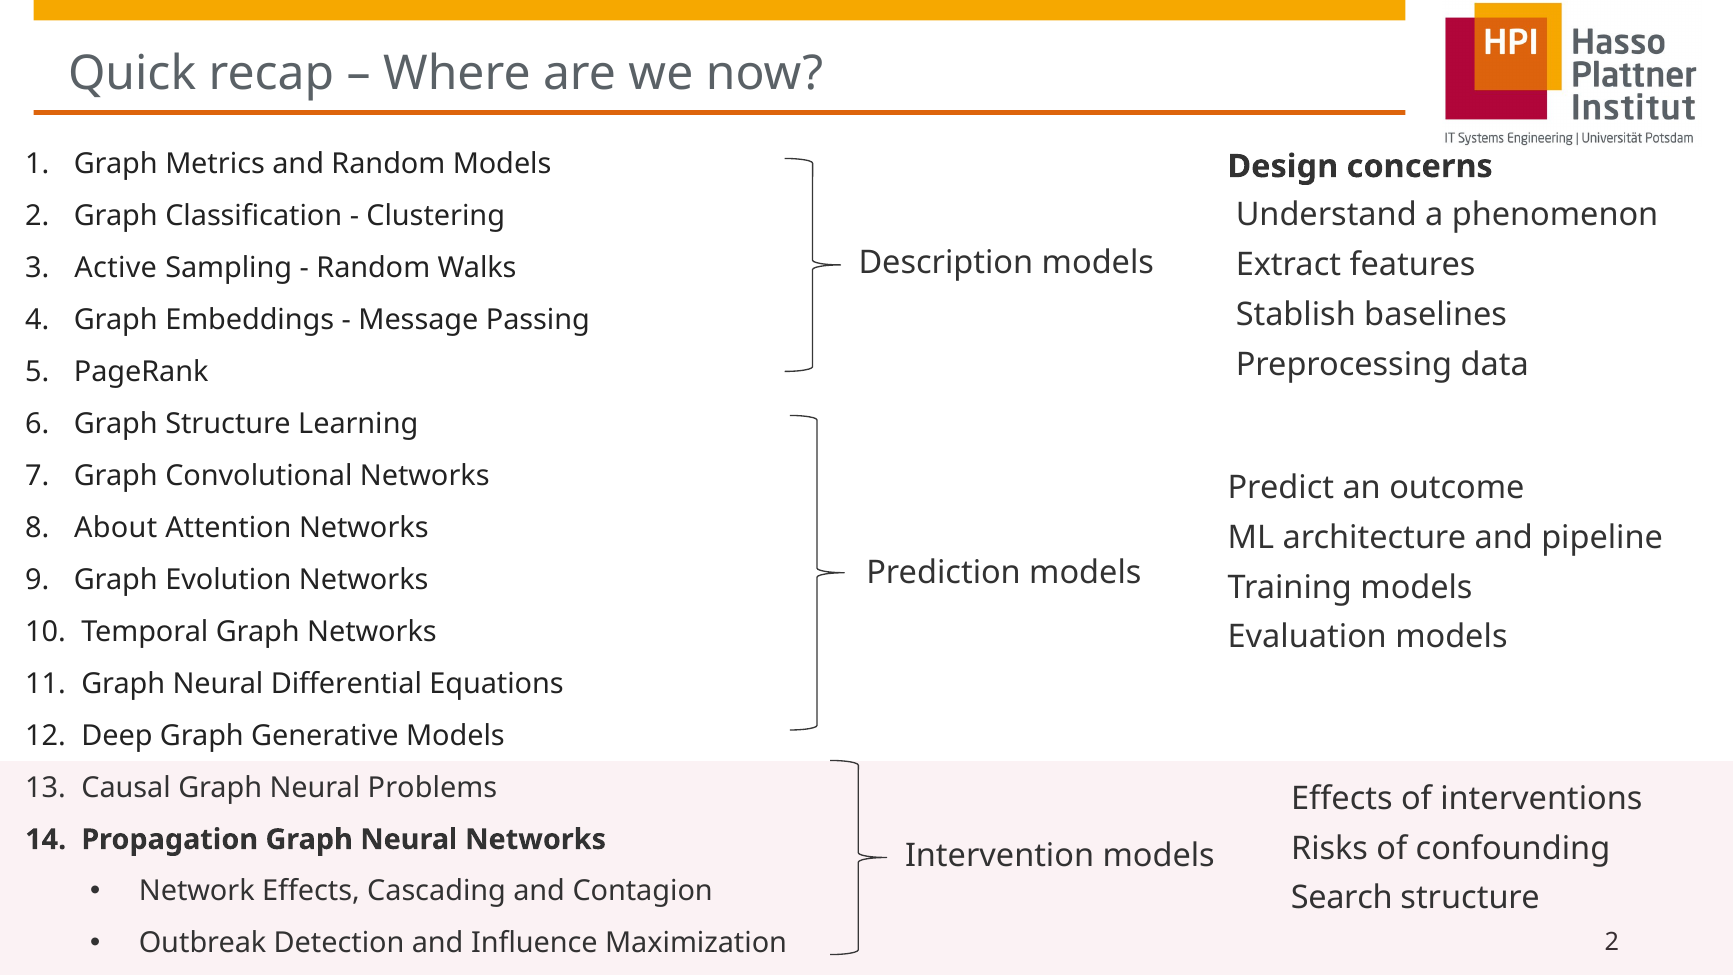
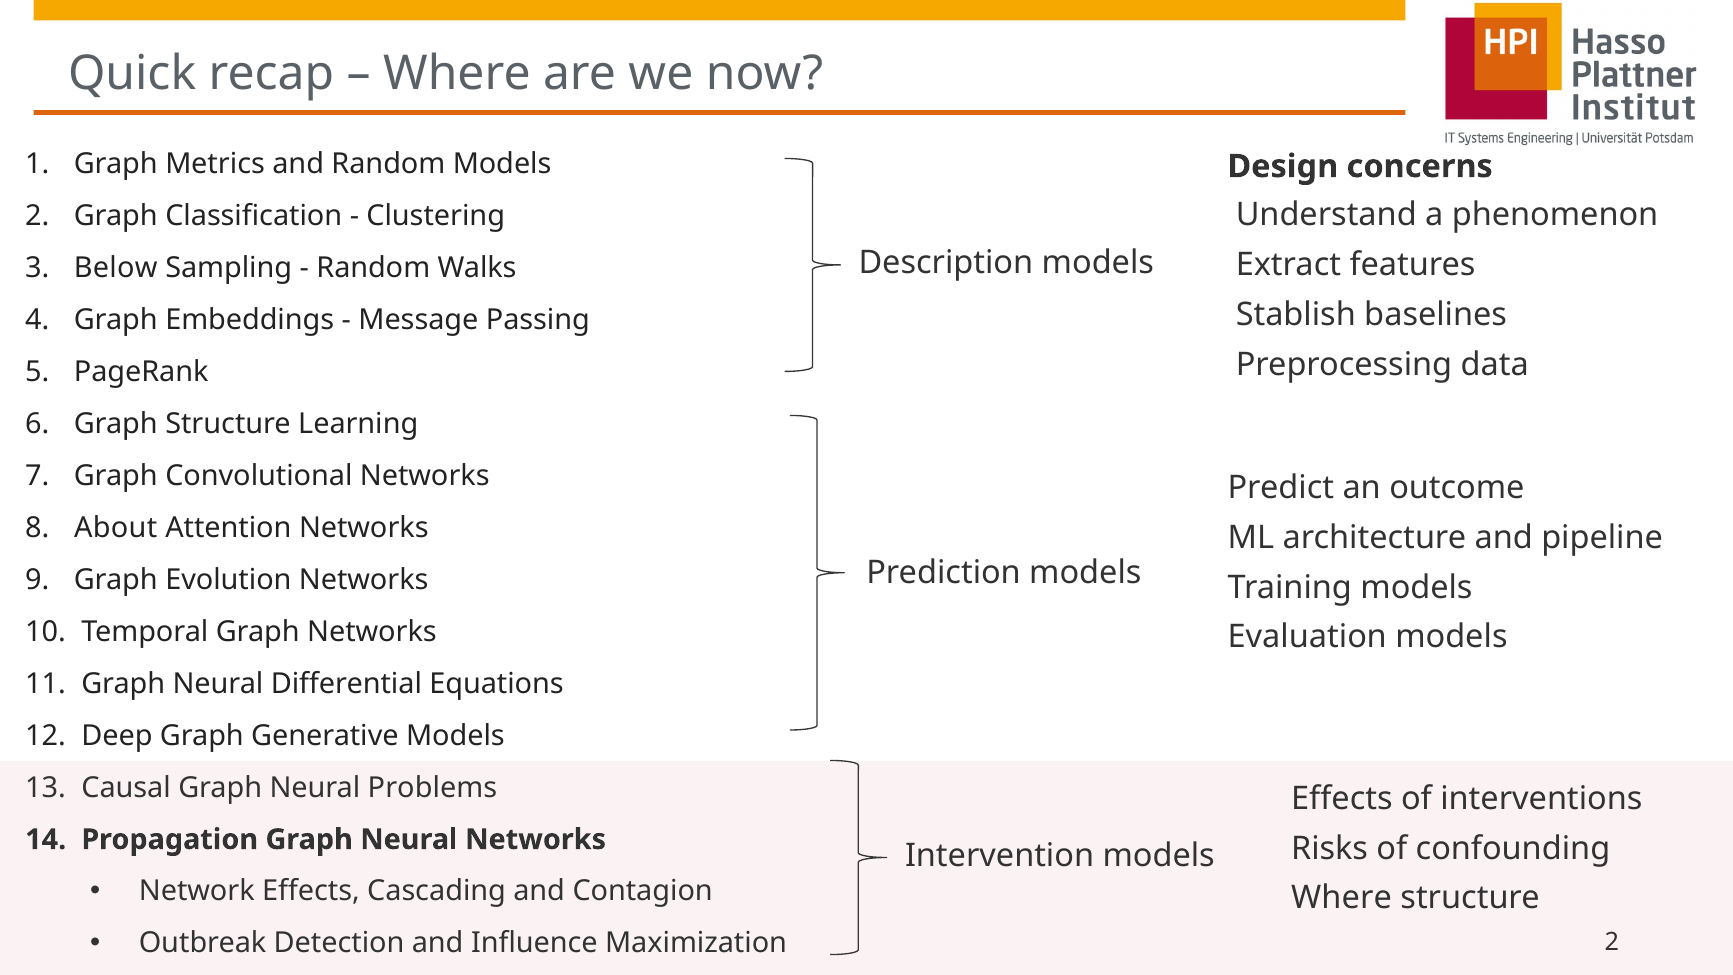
Active: Active -> Below (116, 268)
Search: Search -> Where (1342, 898)
